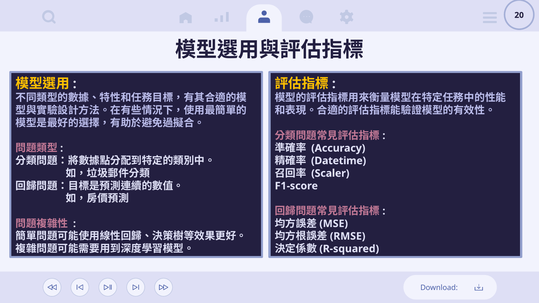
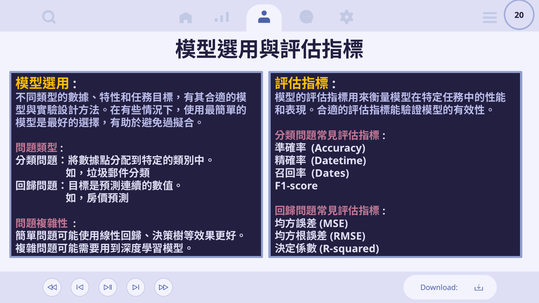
Scaler: Scaler -> Dates (330, 173)
